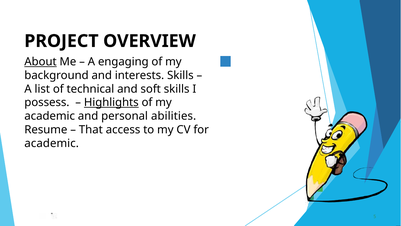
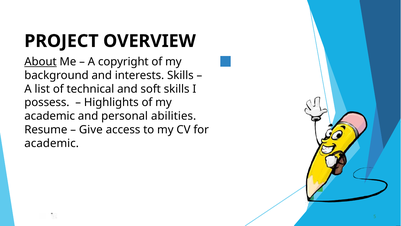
engaging: engaging -> copyright (123, 62)
Highlights underline: present -> none (111, 102)
That: That -> Give (91, 129)
